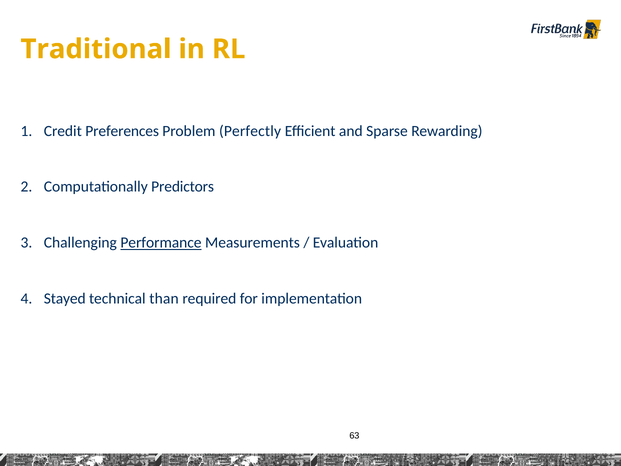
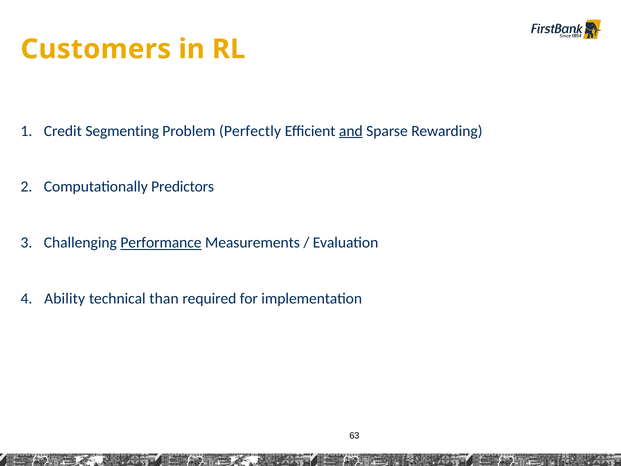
Traditional: Traditional -> Customers (96, 49)
Preferences: Preferences -> Segmenting (122, 131)
and underline: none -> present (351, 131)
Stayed: Stayed -> Ability (65, 299)
